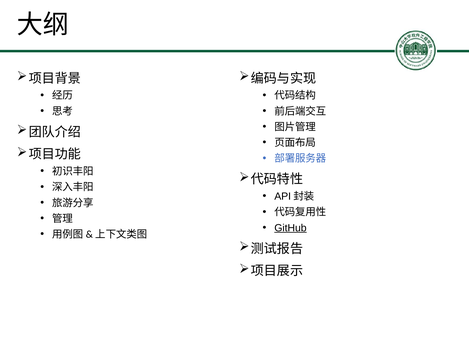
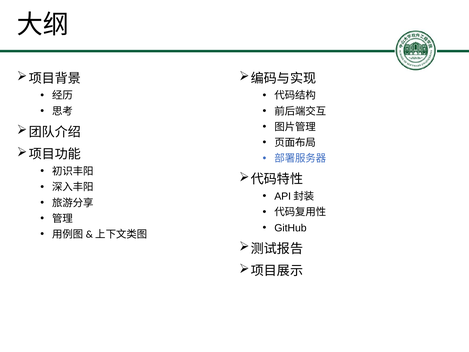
GitHub underline: present -> none (290, 228)
